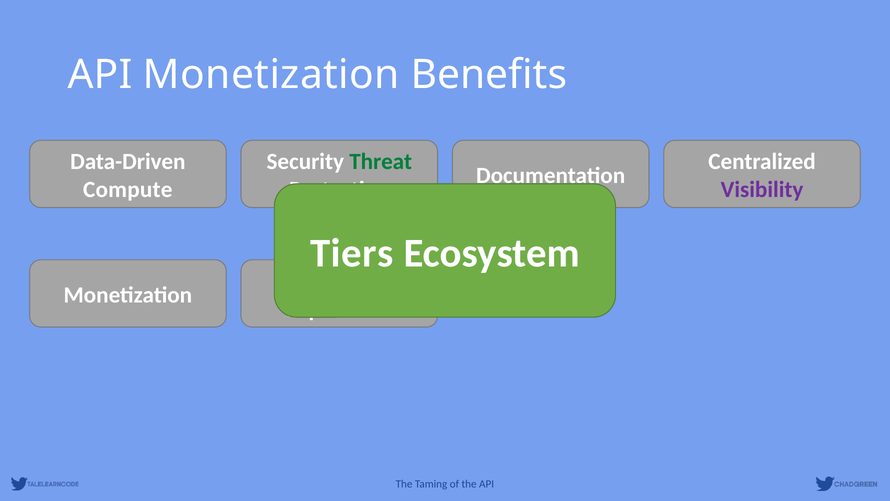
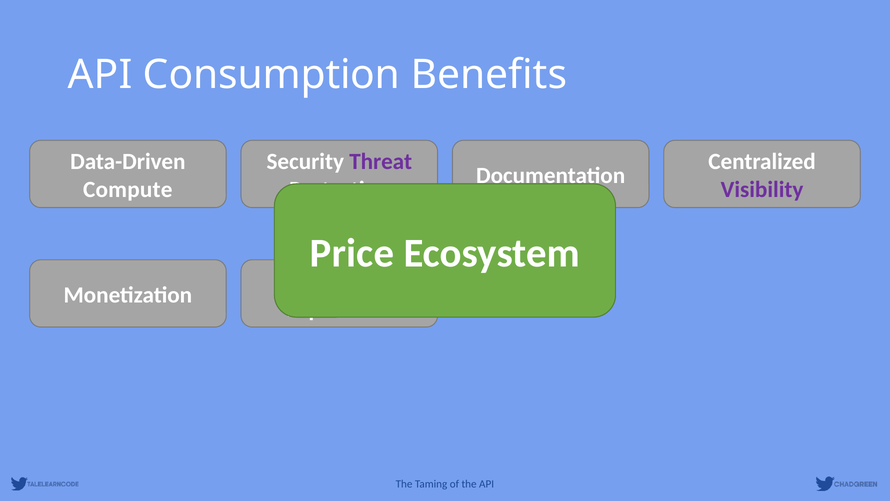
API Monetization: Monetization -> Consumption (272, 75)
Threat colour: green -> purple (381, 162)
Tiers: Tiers -> Price (352, 253)
